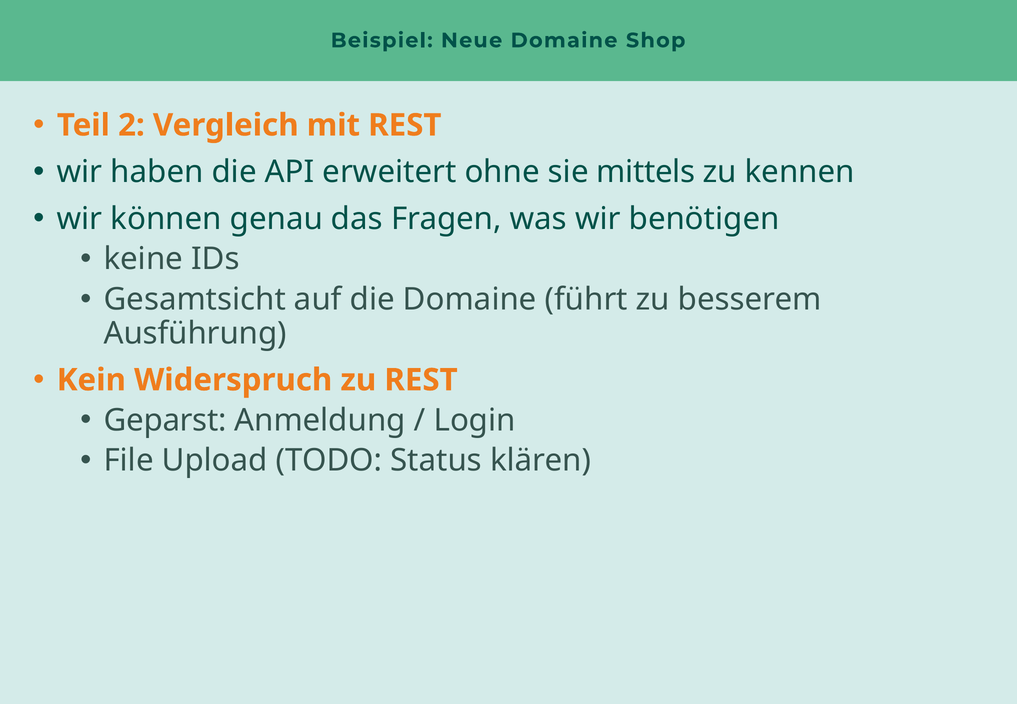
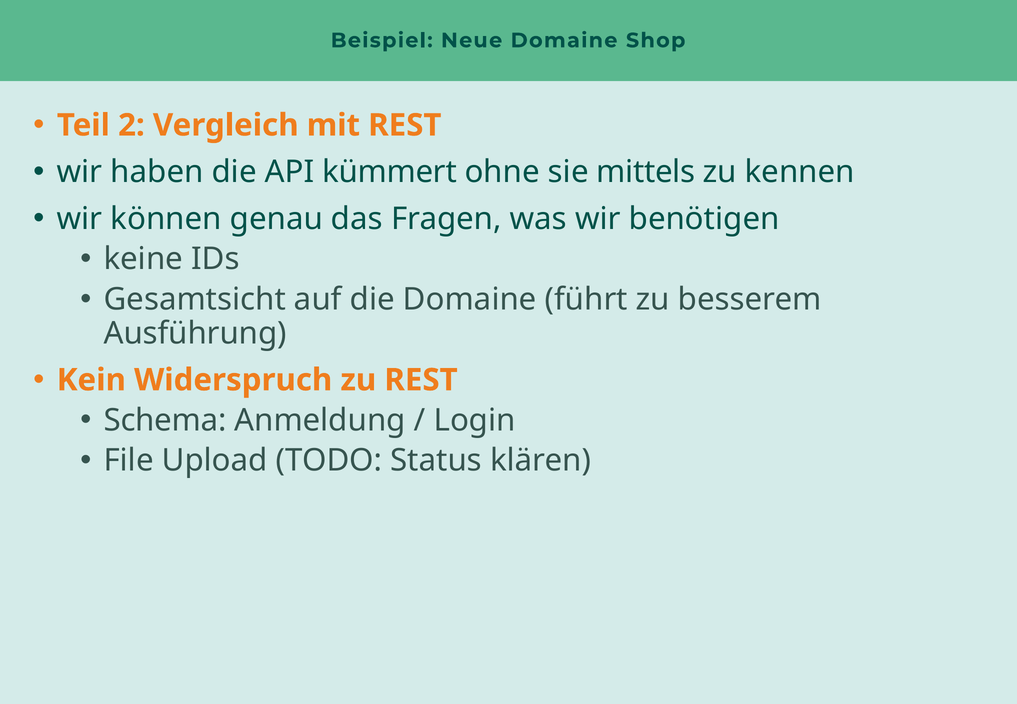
erweitert: erweitert -> kümmert (390, 172)
Geparst: Geparst -> Schema (165, 420)
